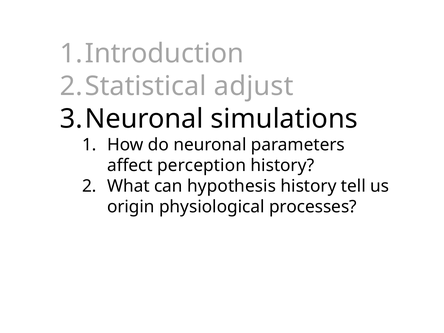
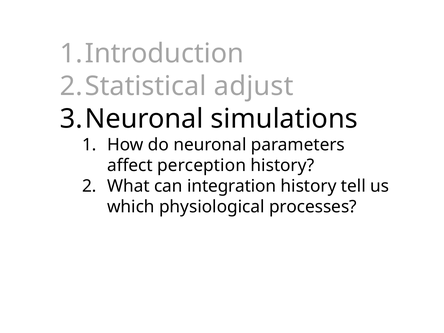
hypothesis: hypothesis -> integration (232, 186)
origin: origin -> which (131, 207)
